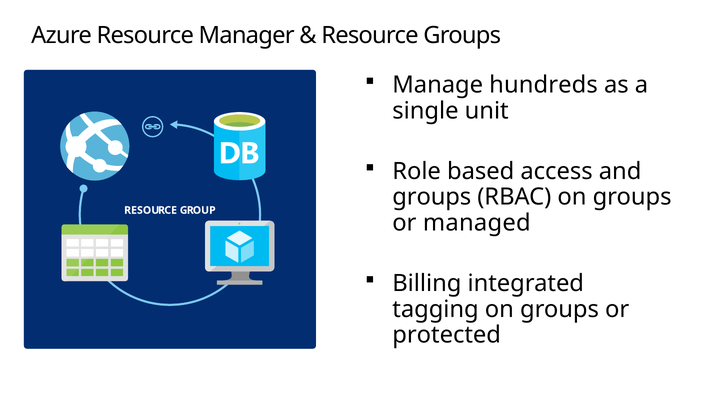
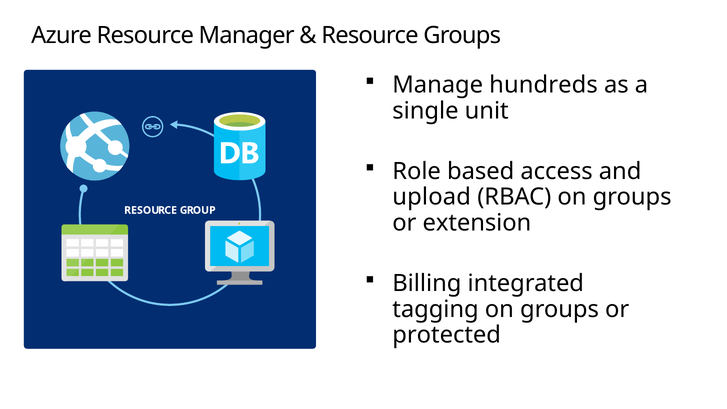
groups: groups -> upload (432, 197)
managed: managed -> extension (477, 223)
